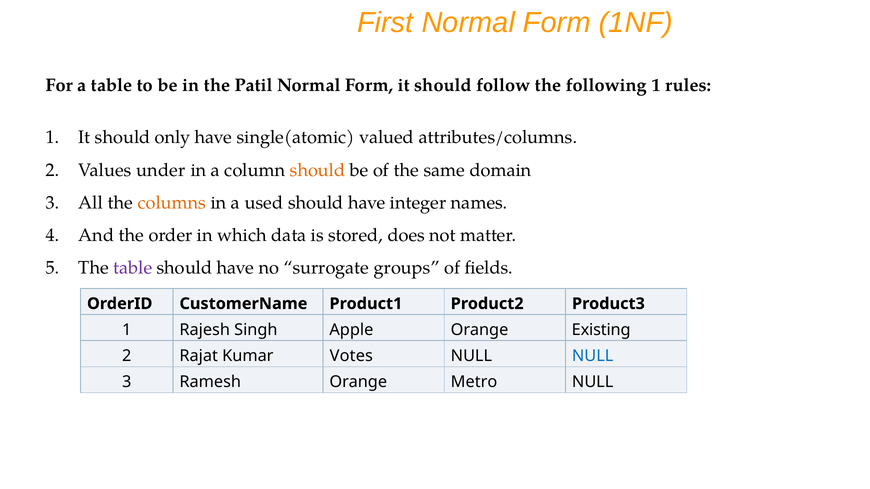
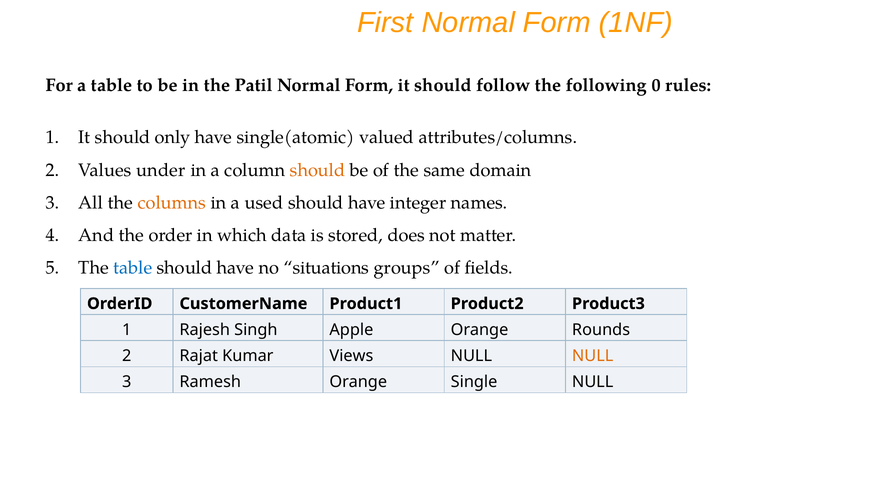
following 1: 1 -> 0 (656, 85)
table colour: purple -> blue (133, 268)
surrogate: surrogate -> situations (326, 268)
Existing: Existing -> Rounds (601, 330)
Votes: Votes -> Views (351, 356)
NULL colour: blue -> orange (593, 356)
Metro: Metro -> Single (474, 382)
